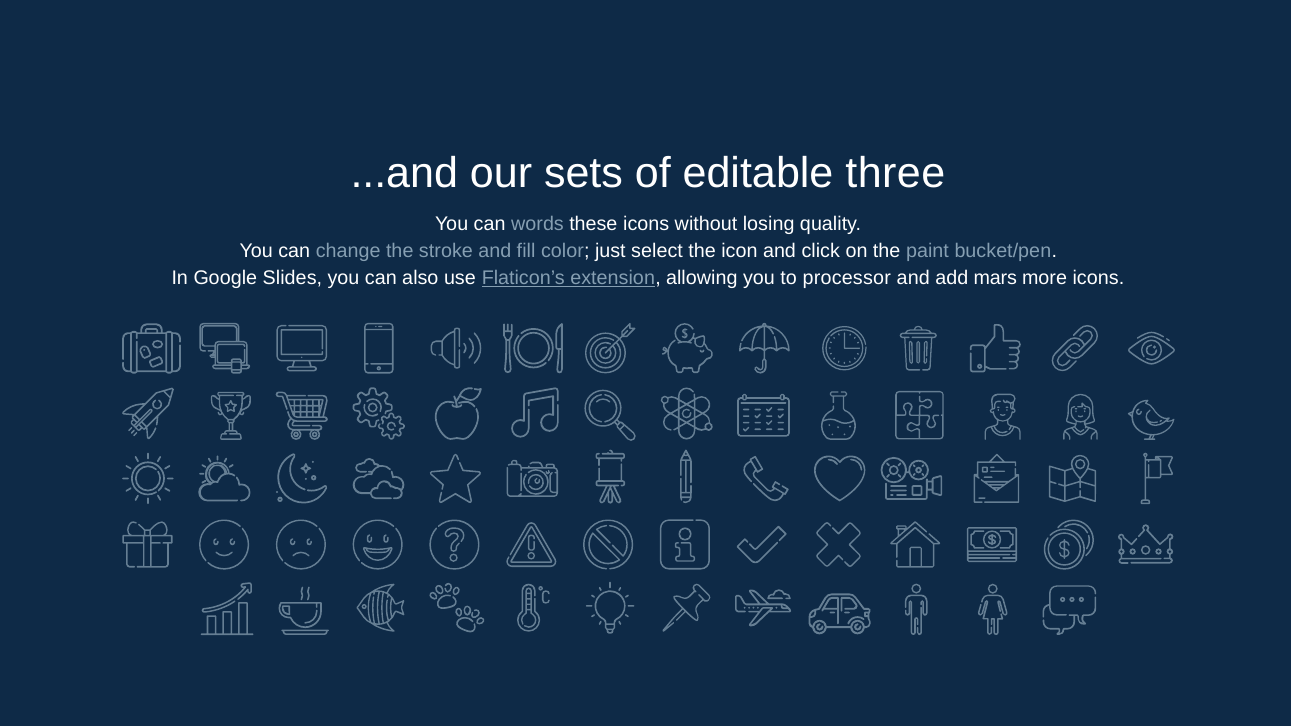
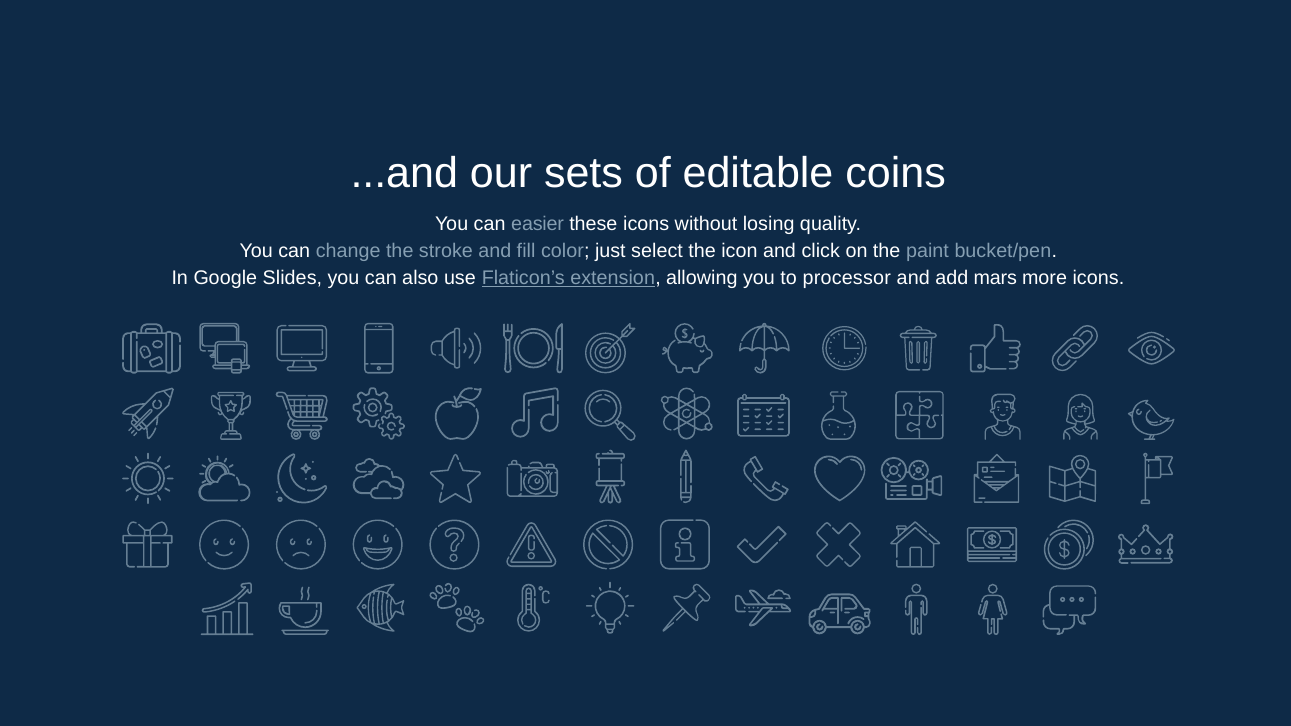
three: three -> coins (896, 174)
words: words -> easier (538, 224)
